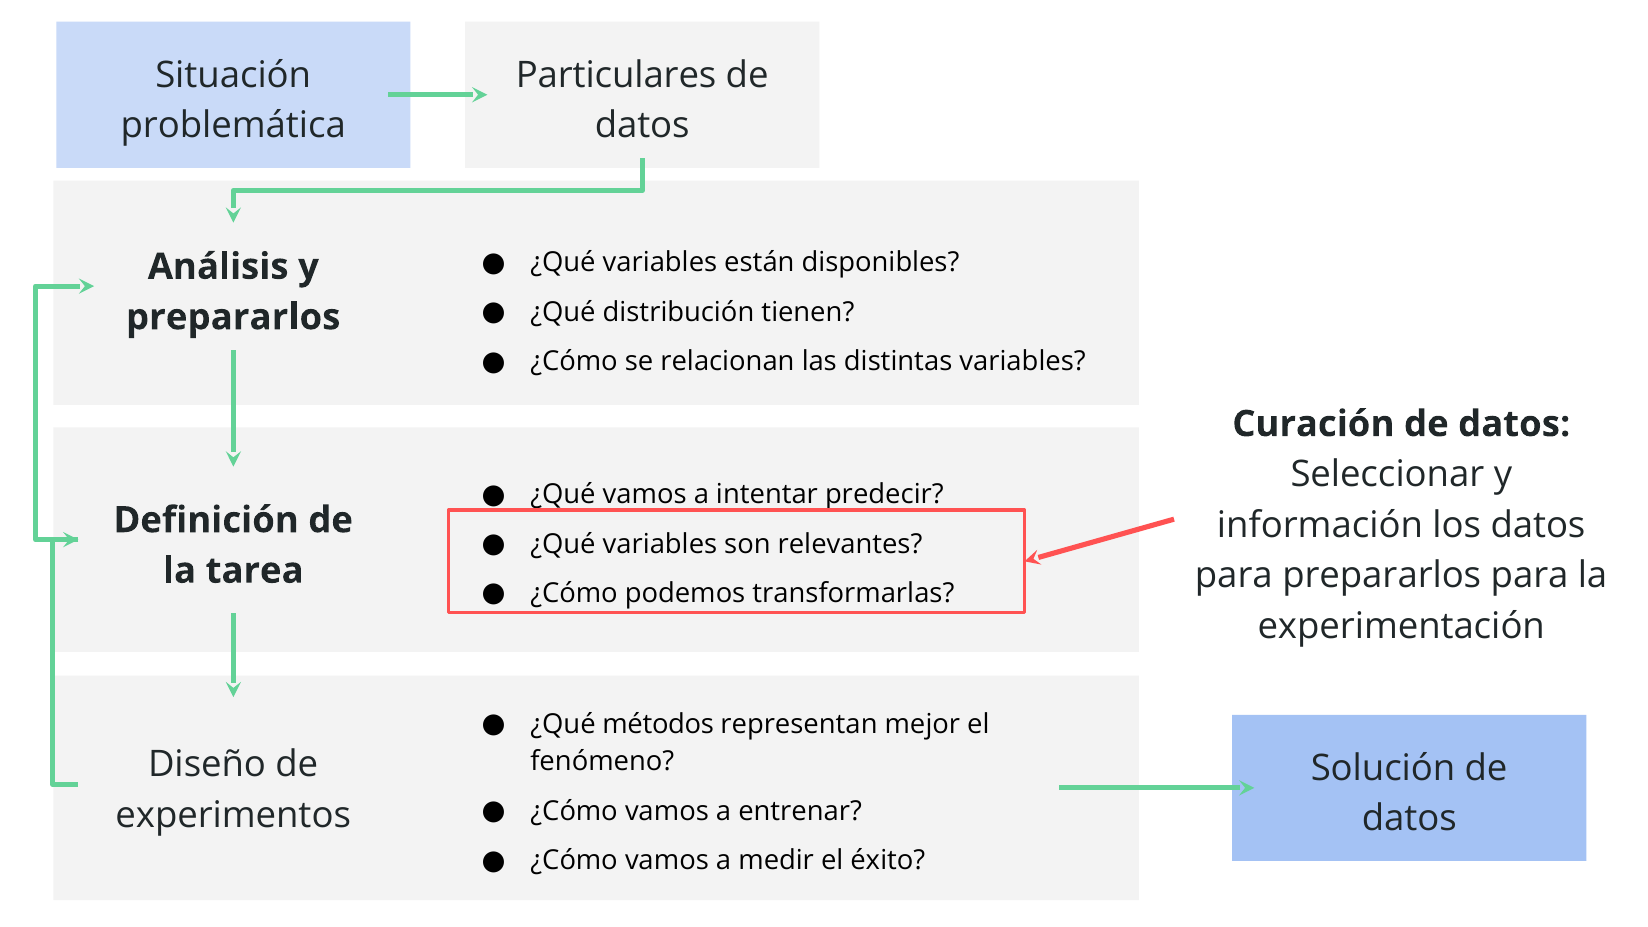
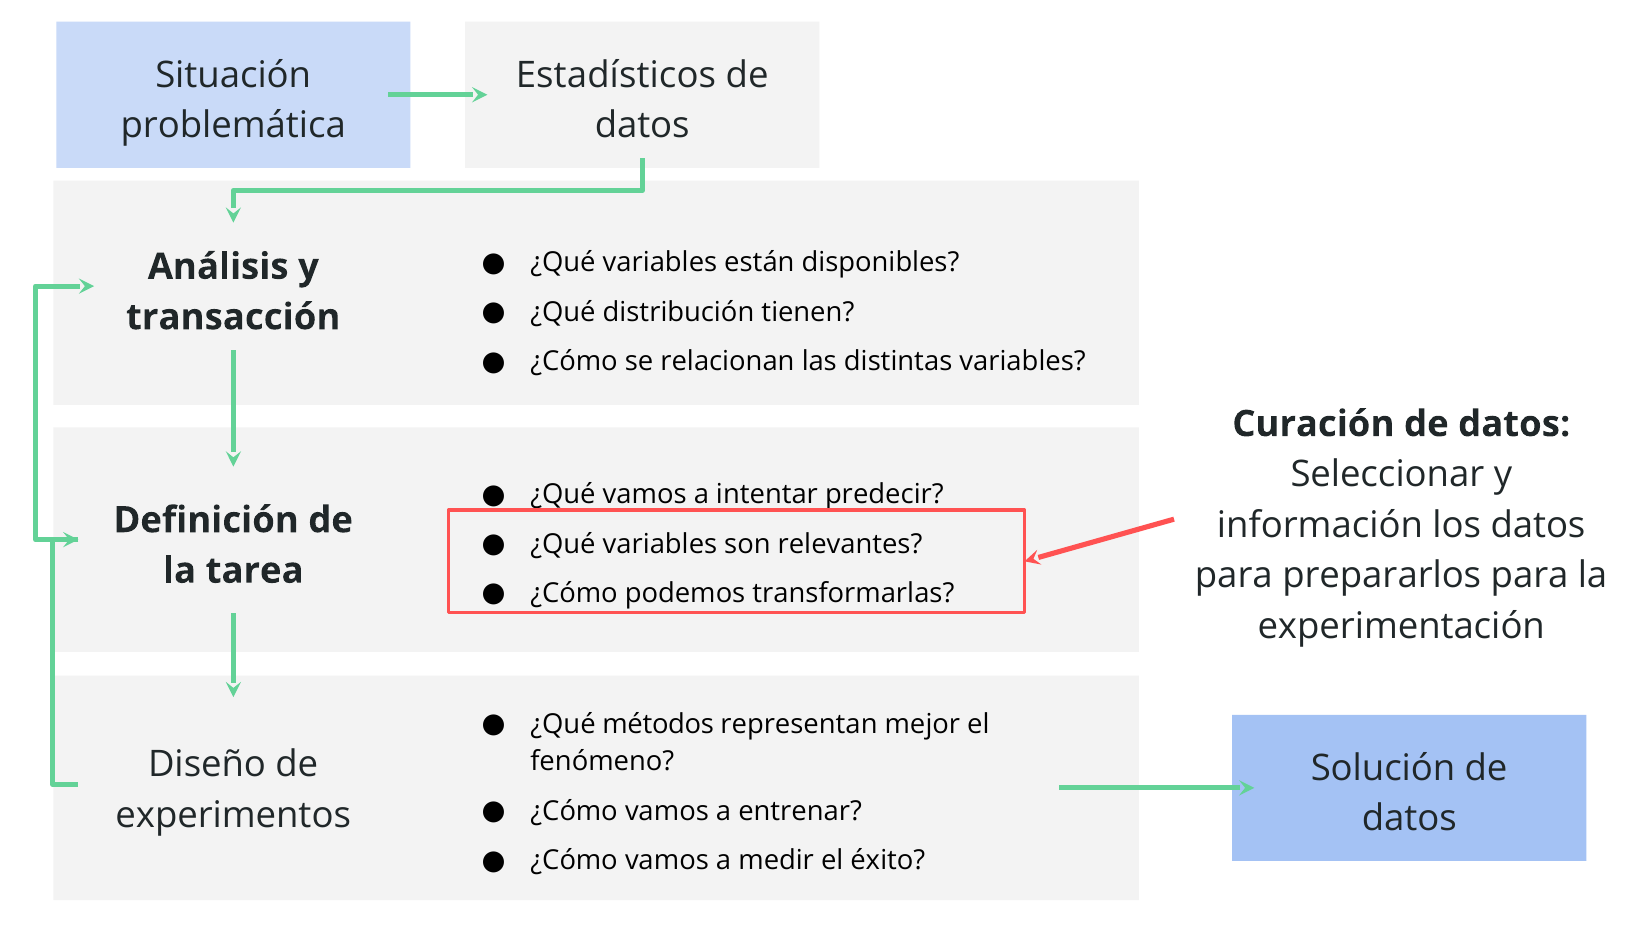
Particulares: Particulares -> Estadísticos (616, 75)
prepararlos: prepararlos -> transacción (233, 317)
